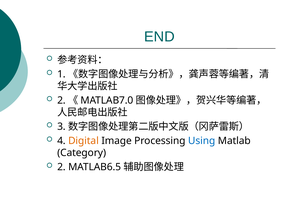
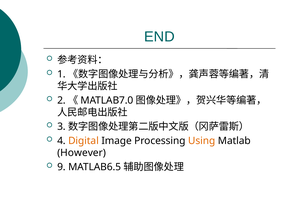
Using colour: blue -> orange (202, 140)
Category: Category -> However (82, 152)
2: 2 -> 9 (61, 167)
